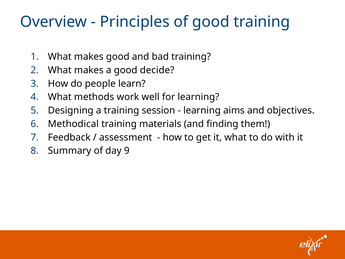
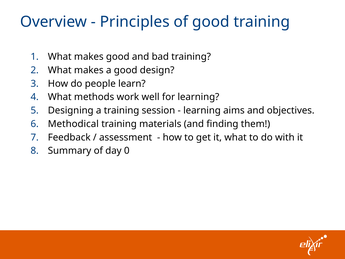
decide: decide -> design (157, 70)
9: 9 -> 0 (127, 151)
